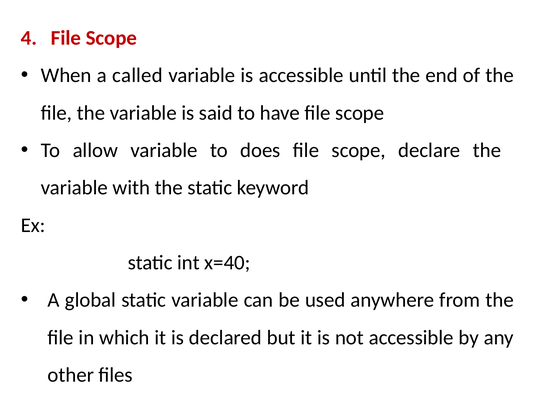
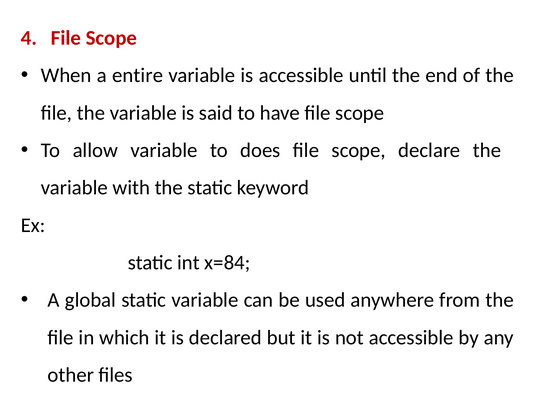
called: called -> entire (138, 75)
x=40: x=40 -> x=84 (227, 263)
